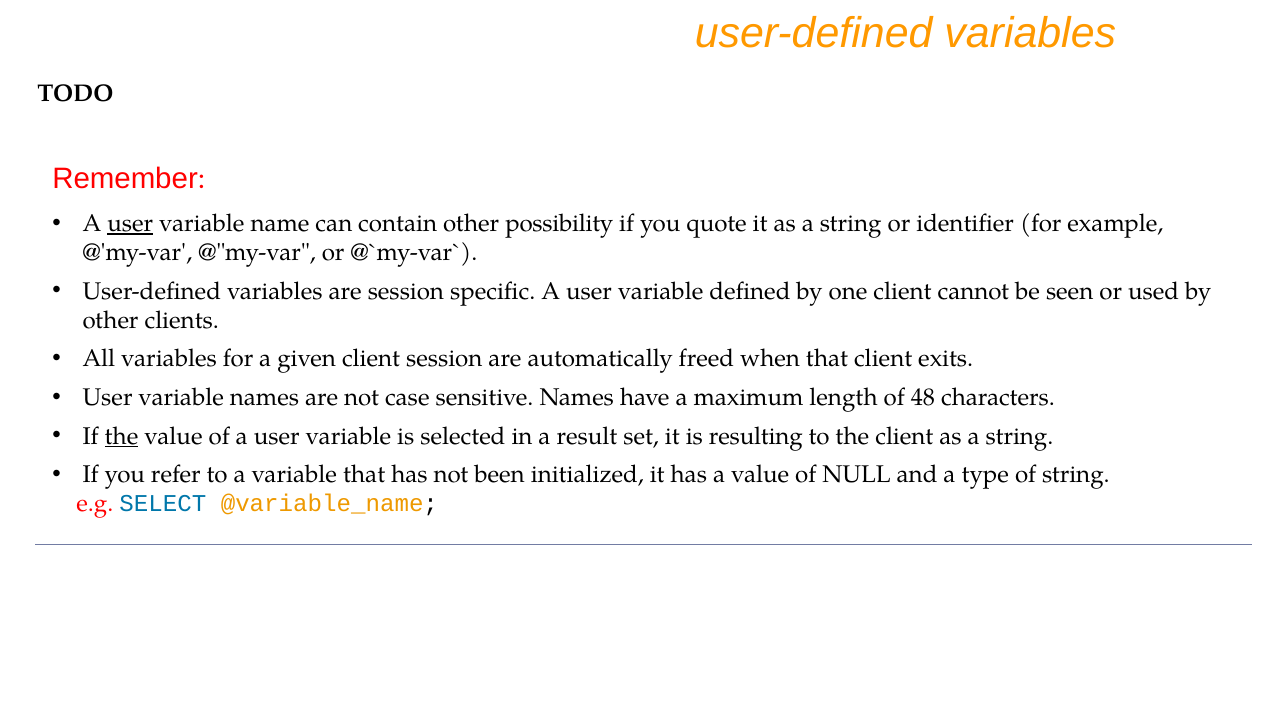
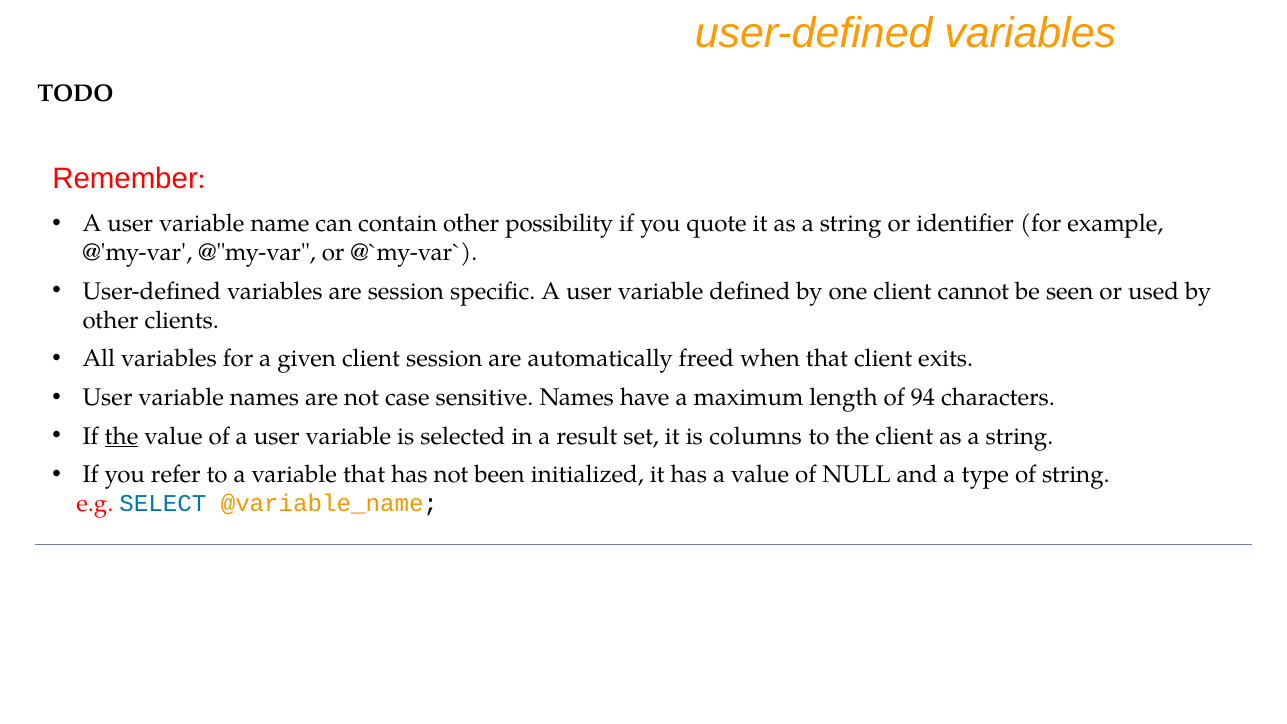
user underline: present -> none (130, 224)
48: 48 -> 94 (923, 397)
resulting: resulting -> columns (756, 436)
